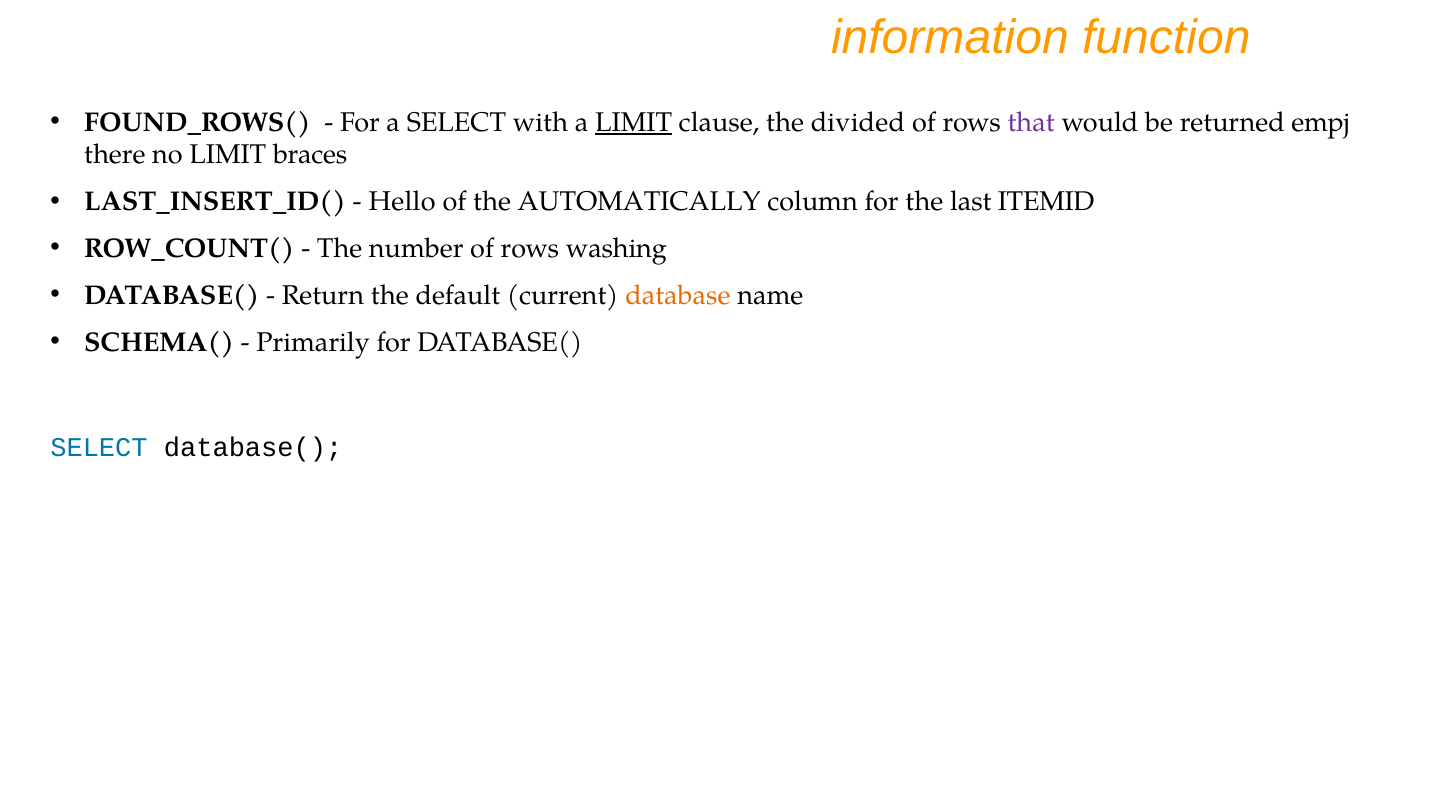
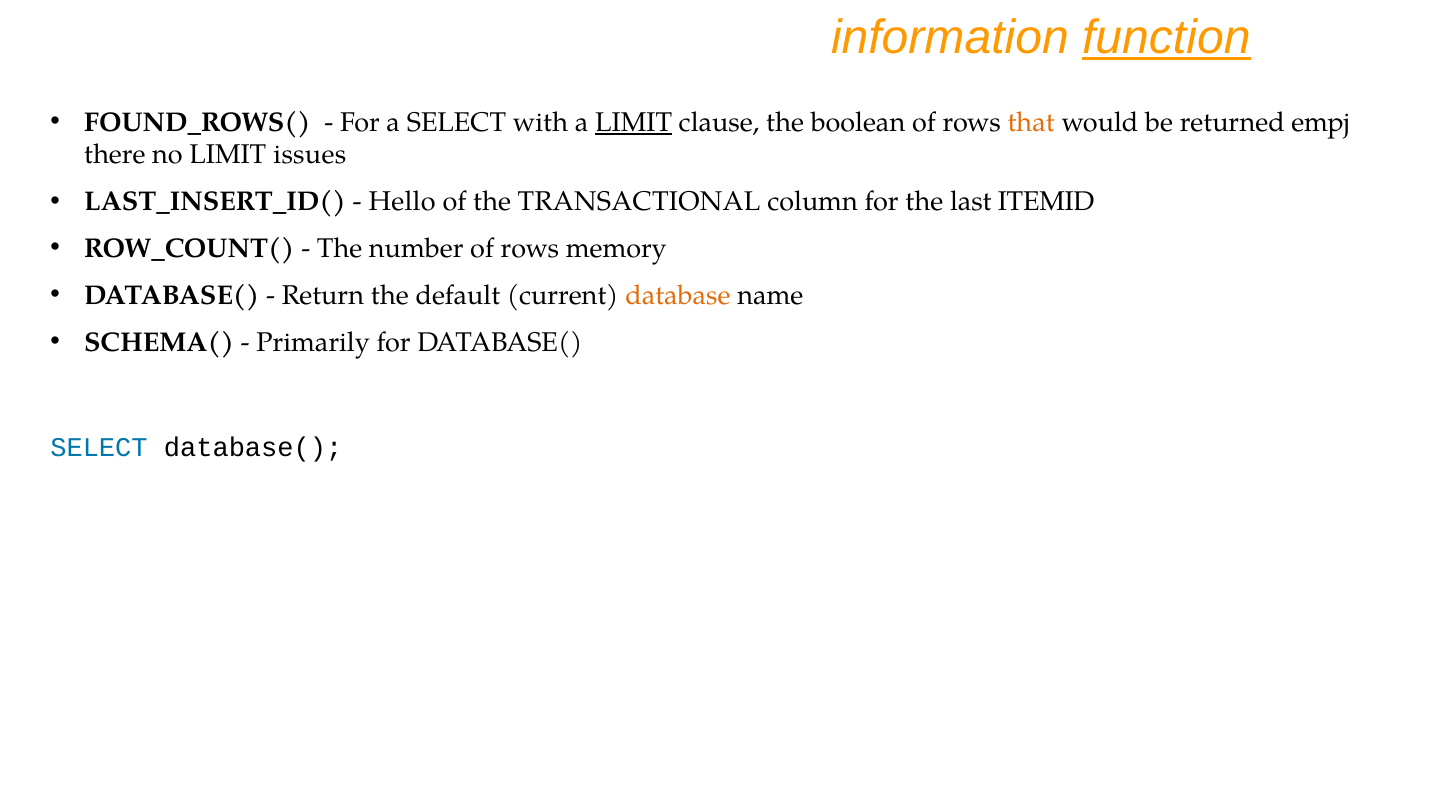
function underline: none -> present (1166, 38)
divided: divided -> boolean (858, 122)
that colour: purple -> orange (1031, 122)
braces: braces -> issues (310, 155)
AUTOMATICALLY: AUTOMATICALLY -> TRANSACTIONAL (639, 202)
washing: washing -> memory (616, 248)
